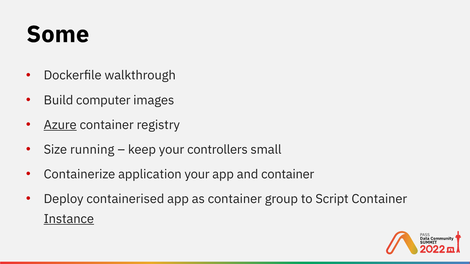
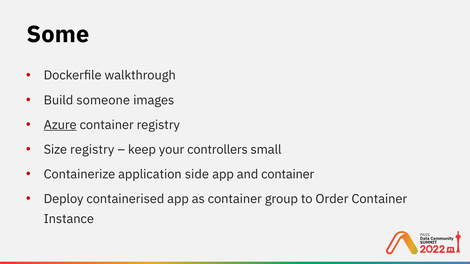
computer: computer -> someone (103, 100)
Size running: running -> registry (92, 150)
application your: your -> side (197, 175)
Script: Script -> Order (332, 199)
Instance underline: present -> none (69, 219)
